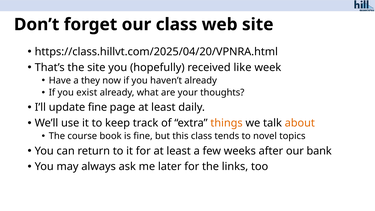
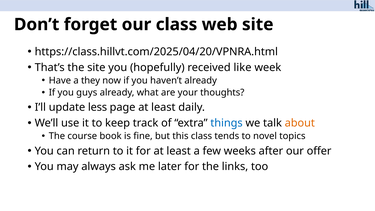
exist: exist -> guys (87, 92)
update fine: fine -> less (98, 107)
things colour: orange -> blue (227, 123)
bank: bank -> offer (319, 151)
